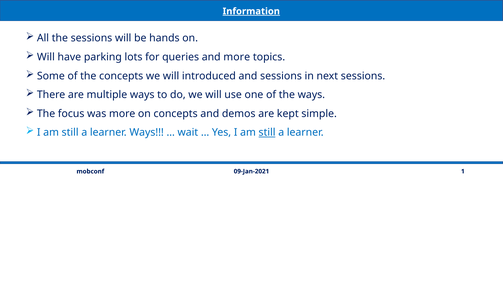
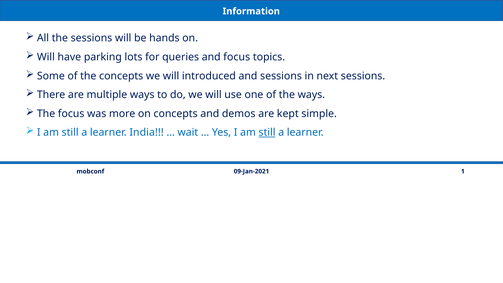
Information underline: present -> none (251, 11)
and more: more -> focus (237, 57)
learner Ways: Ways -> India (147, 132)
